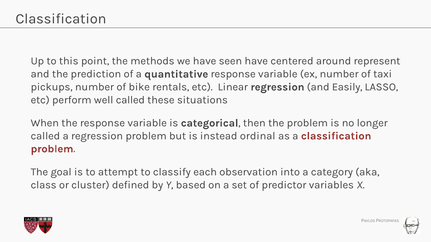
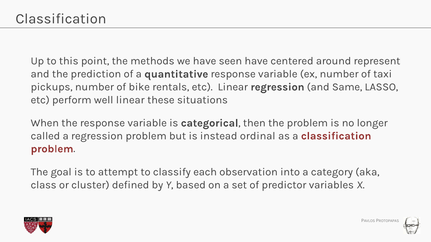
Easily: Easily -> Same (347, 87)
well called: called -> linear (130, 100)
